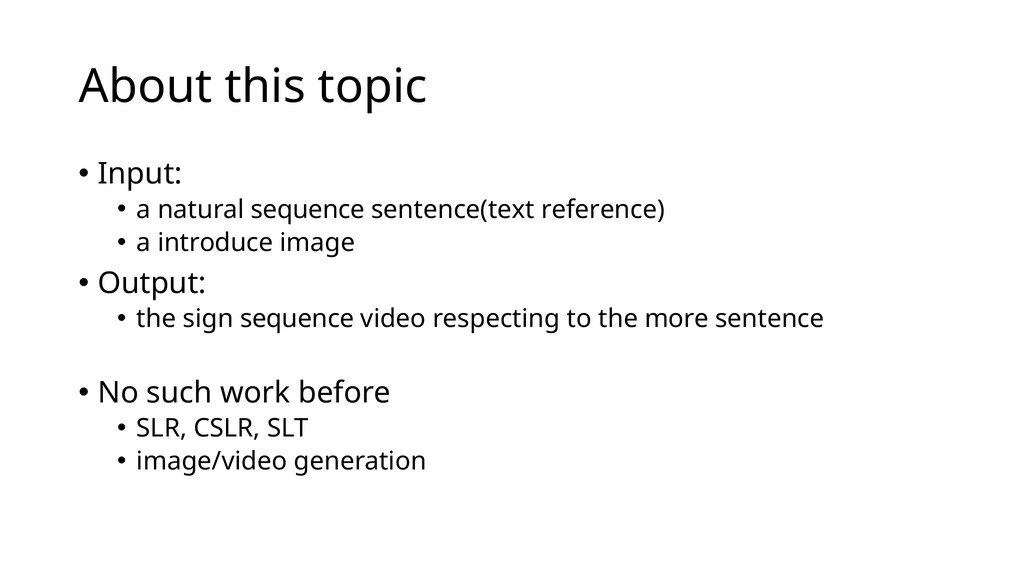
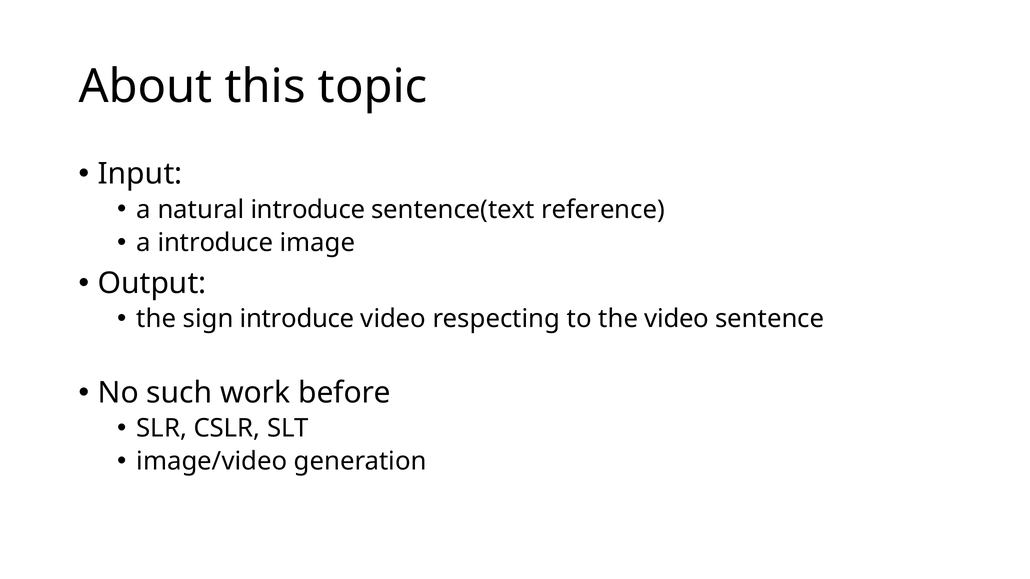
natural sequence: sequence -> introduce (308, 210)
sign sequence: sequence -> introduce (297, 319)
the more: more -> video (677, 319)
